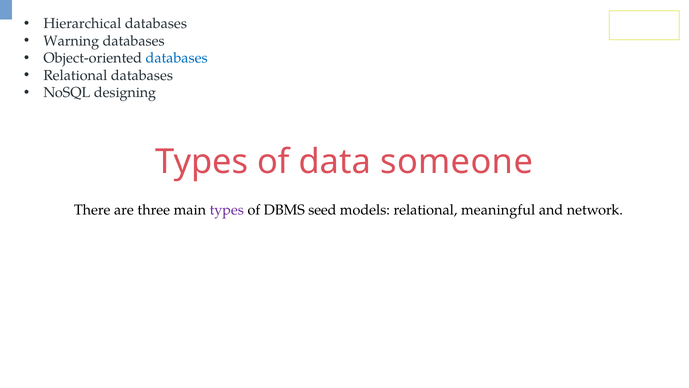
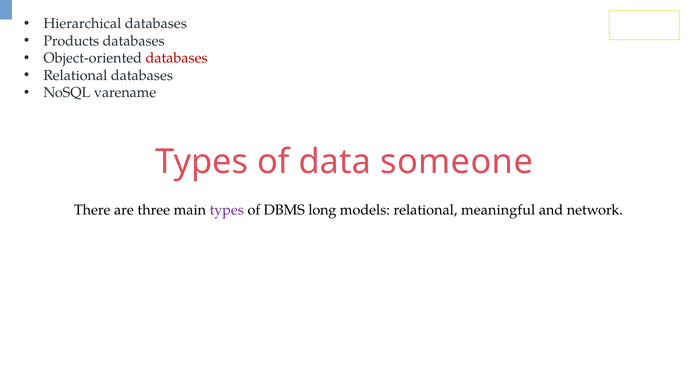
Warning: Warning -> Products (71, 41)
databases colour: blue -> red (177, 58)
designing: designing -> varename (125, 93)
seed: seed -> long (322, 210)
